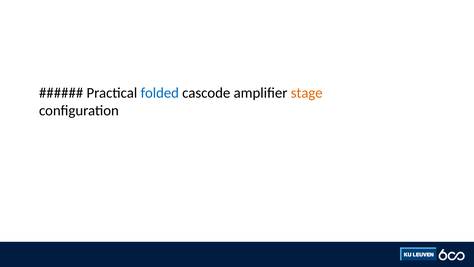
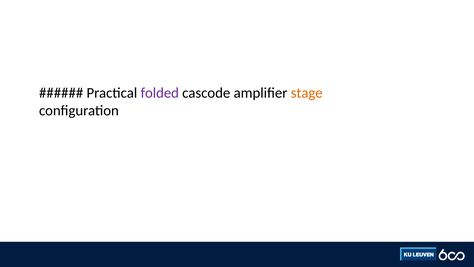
folded colour: blue -> purple (160, 93)
